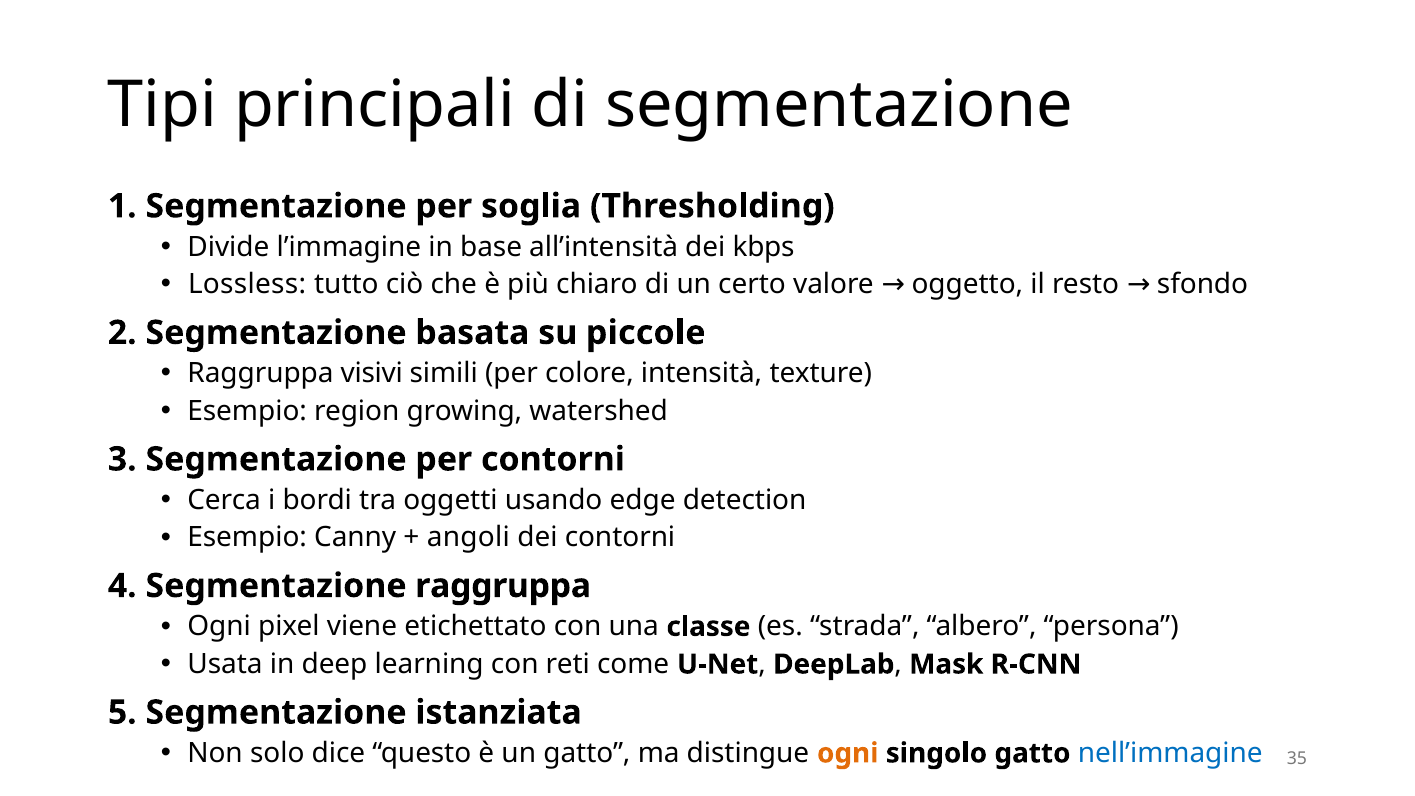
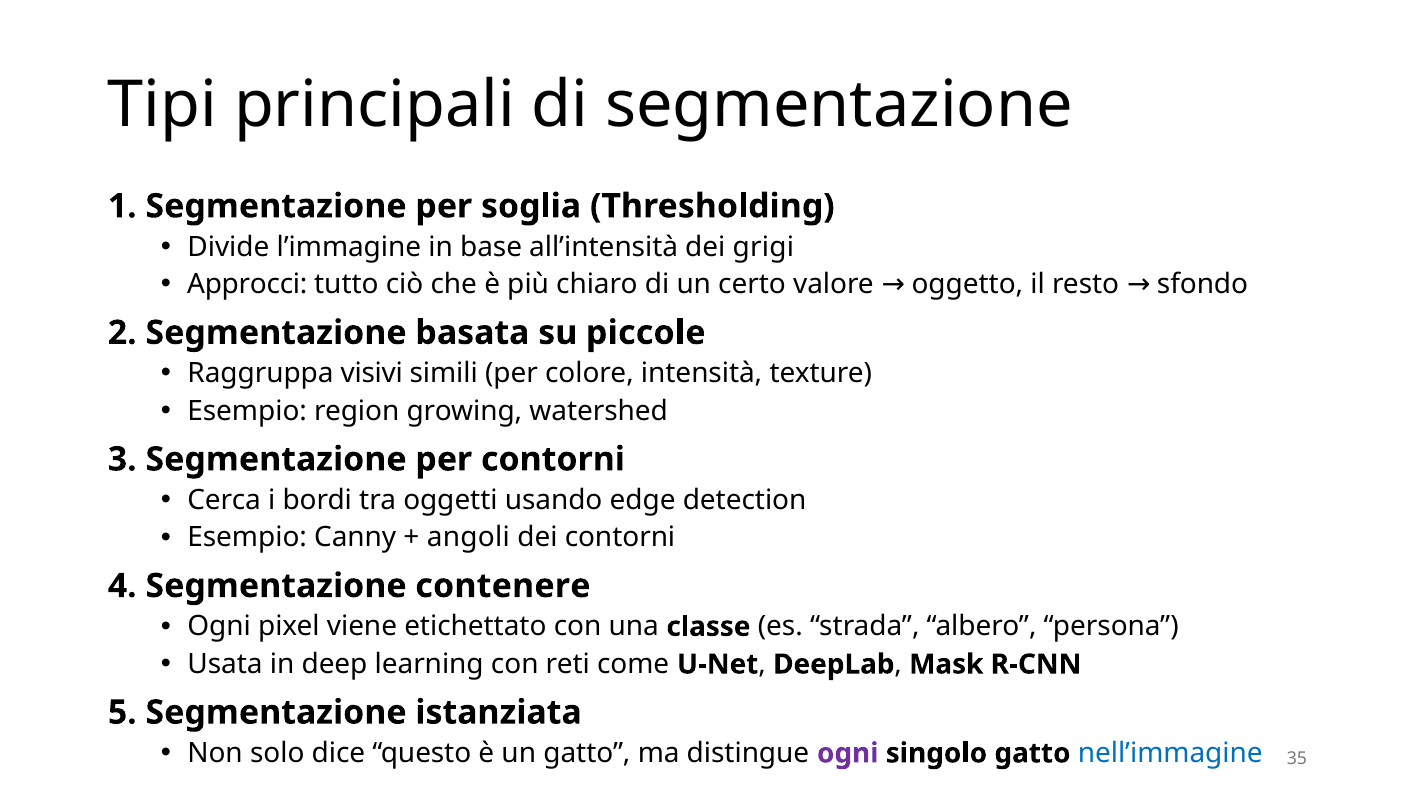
kbps: kbps -> grigi (763, 247)
Lossless: Lossless -> Approcci (247, 285)
Segmentazione raggruppa: raggruppa -> contenere (503, 586)
ogni colour: orange -> purple (848, 753)
